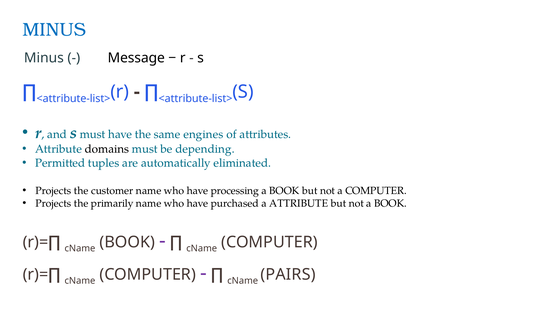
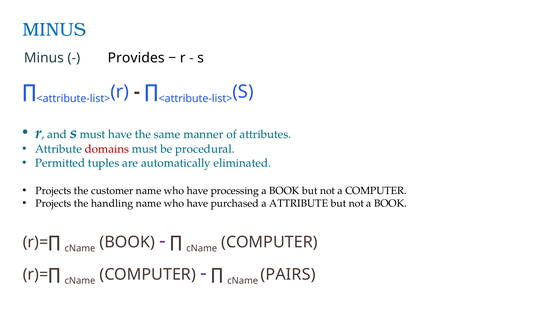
Message: Message -> Provides (136, 58)
engines: engines -> manner (203, 134)
domains colour: black -> red (107, 149)
depending: depending -> procedural (205, 149)
primarily: primarily -> handling (112, 203)
